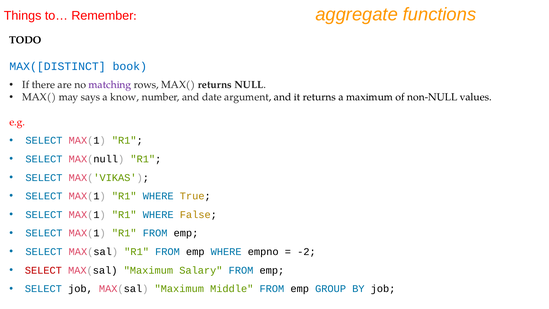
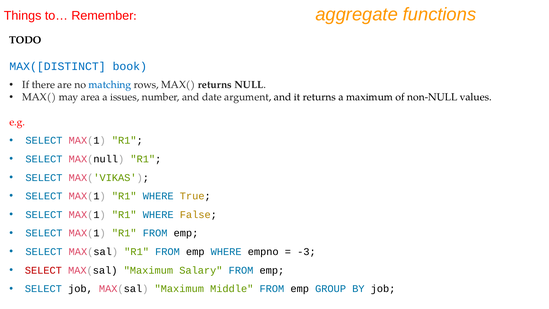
matching colour: purple -> blue (110, 85)
says: says -> area (90, 97)
know: know -> issues (125, 97)
-2: -2 -> -3 (306, 252)
